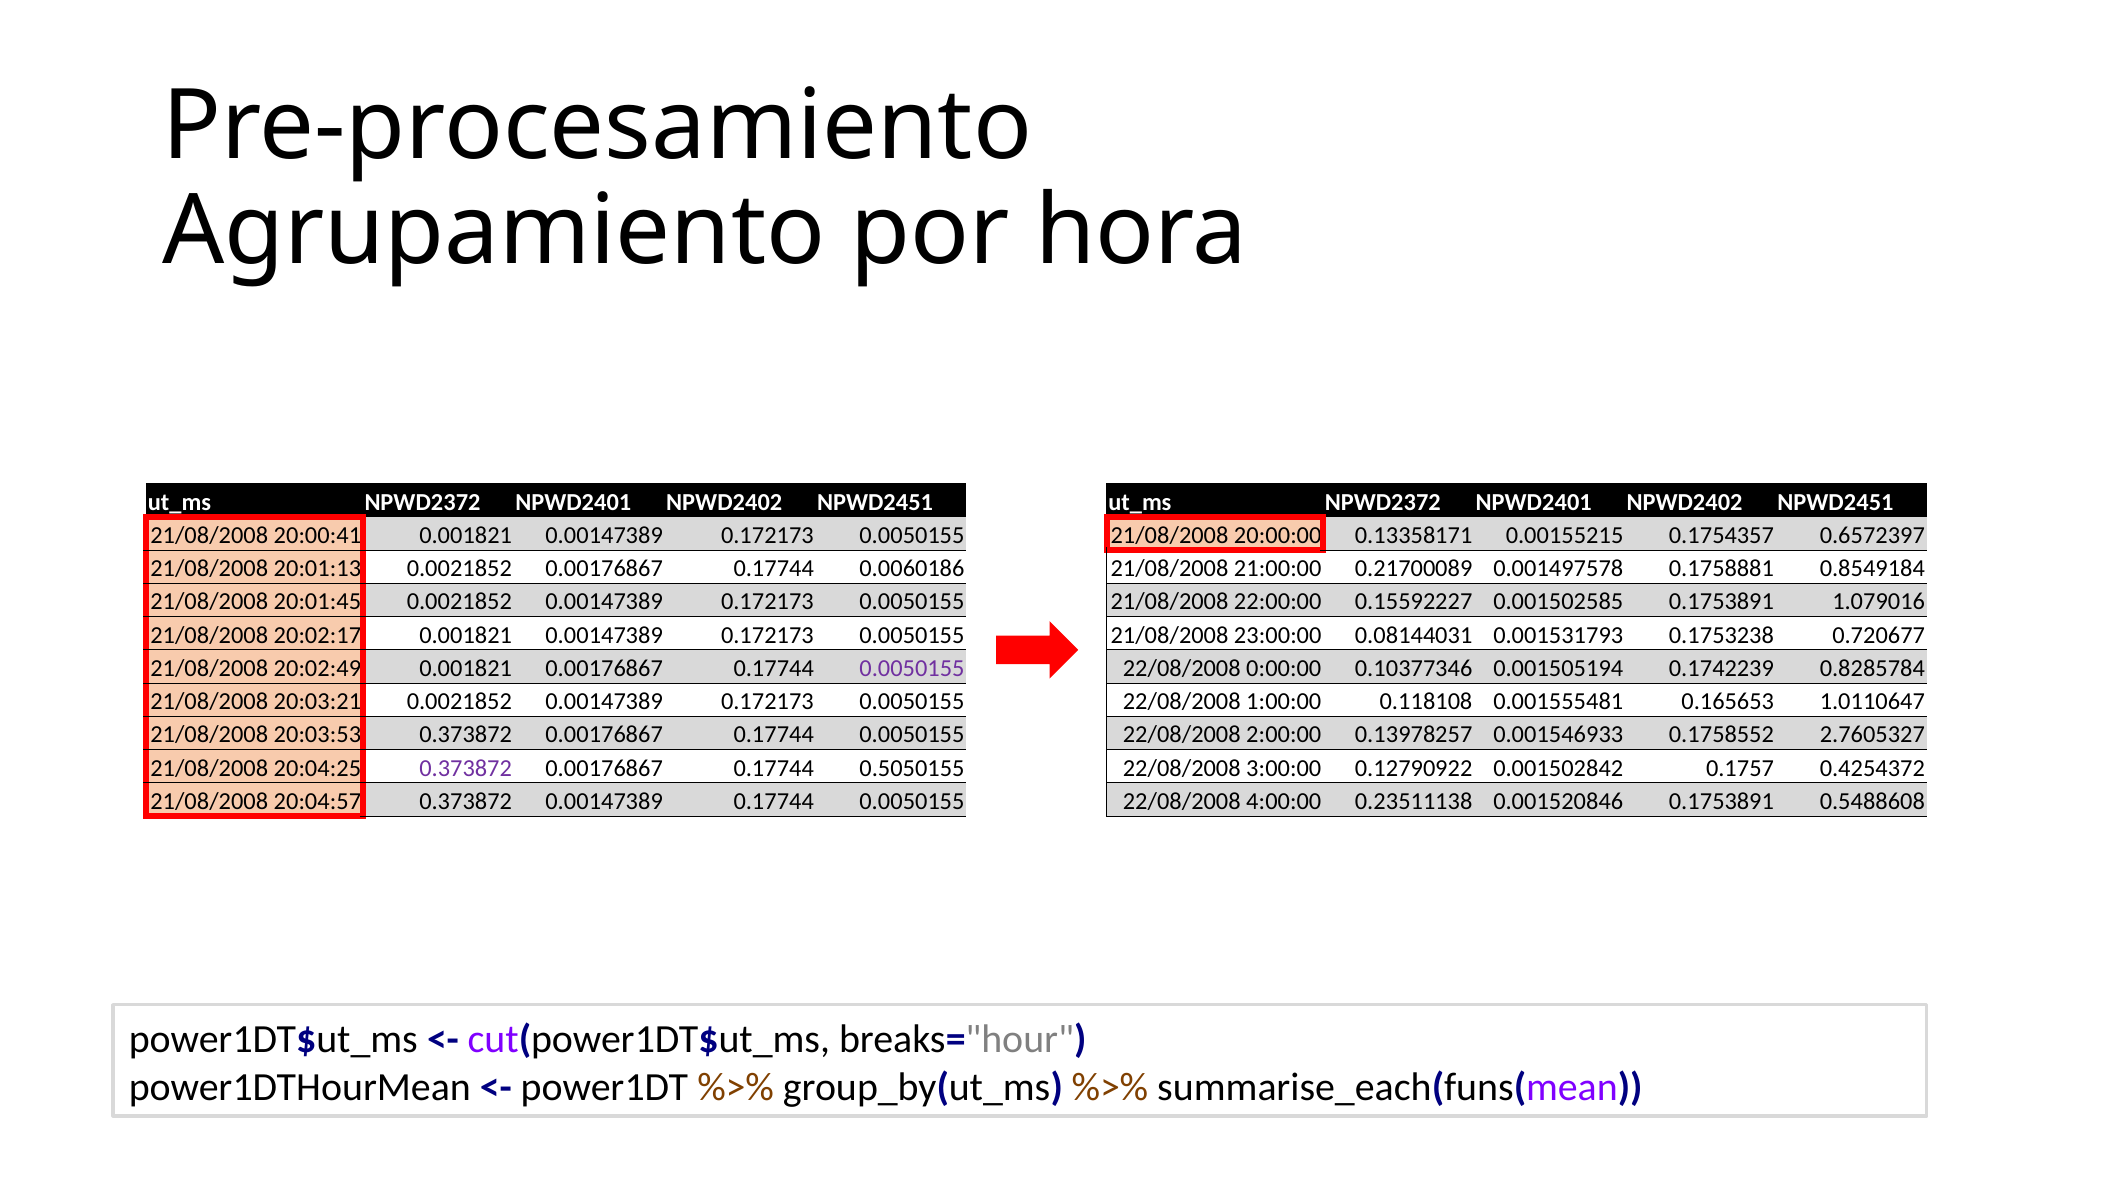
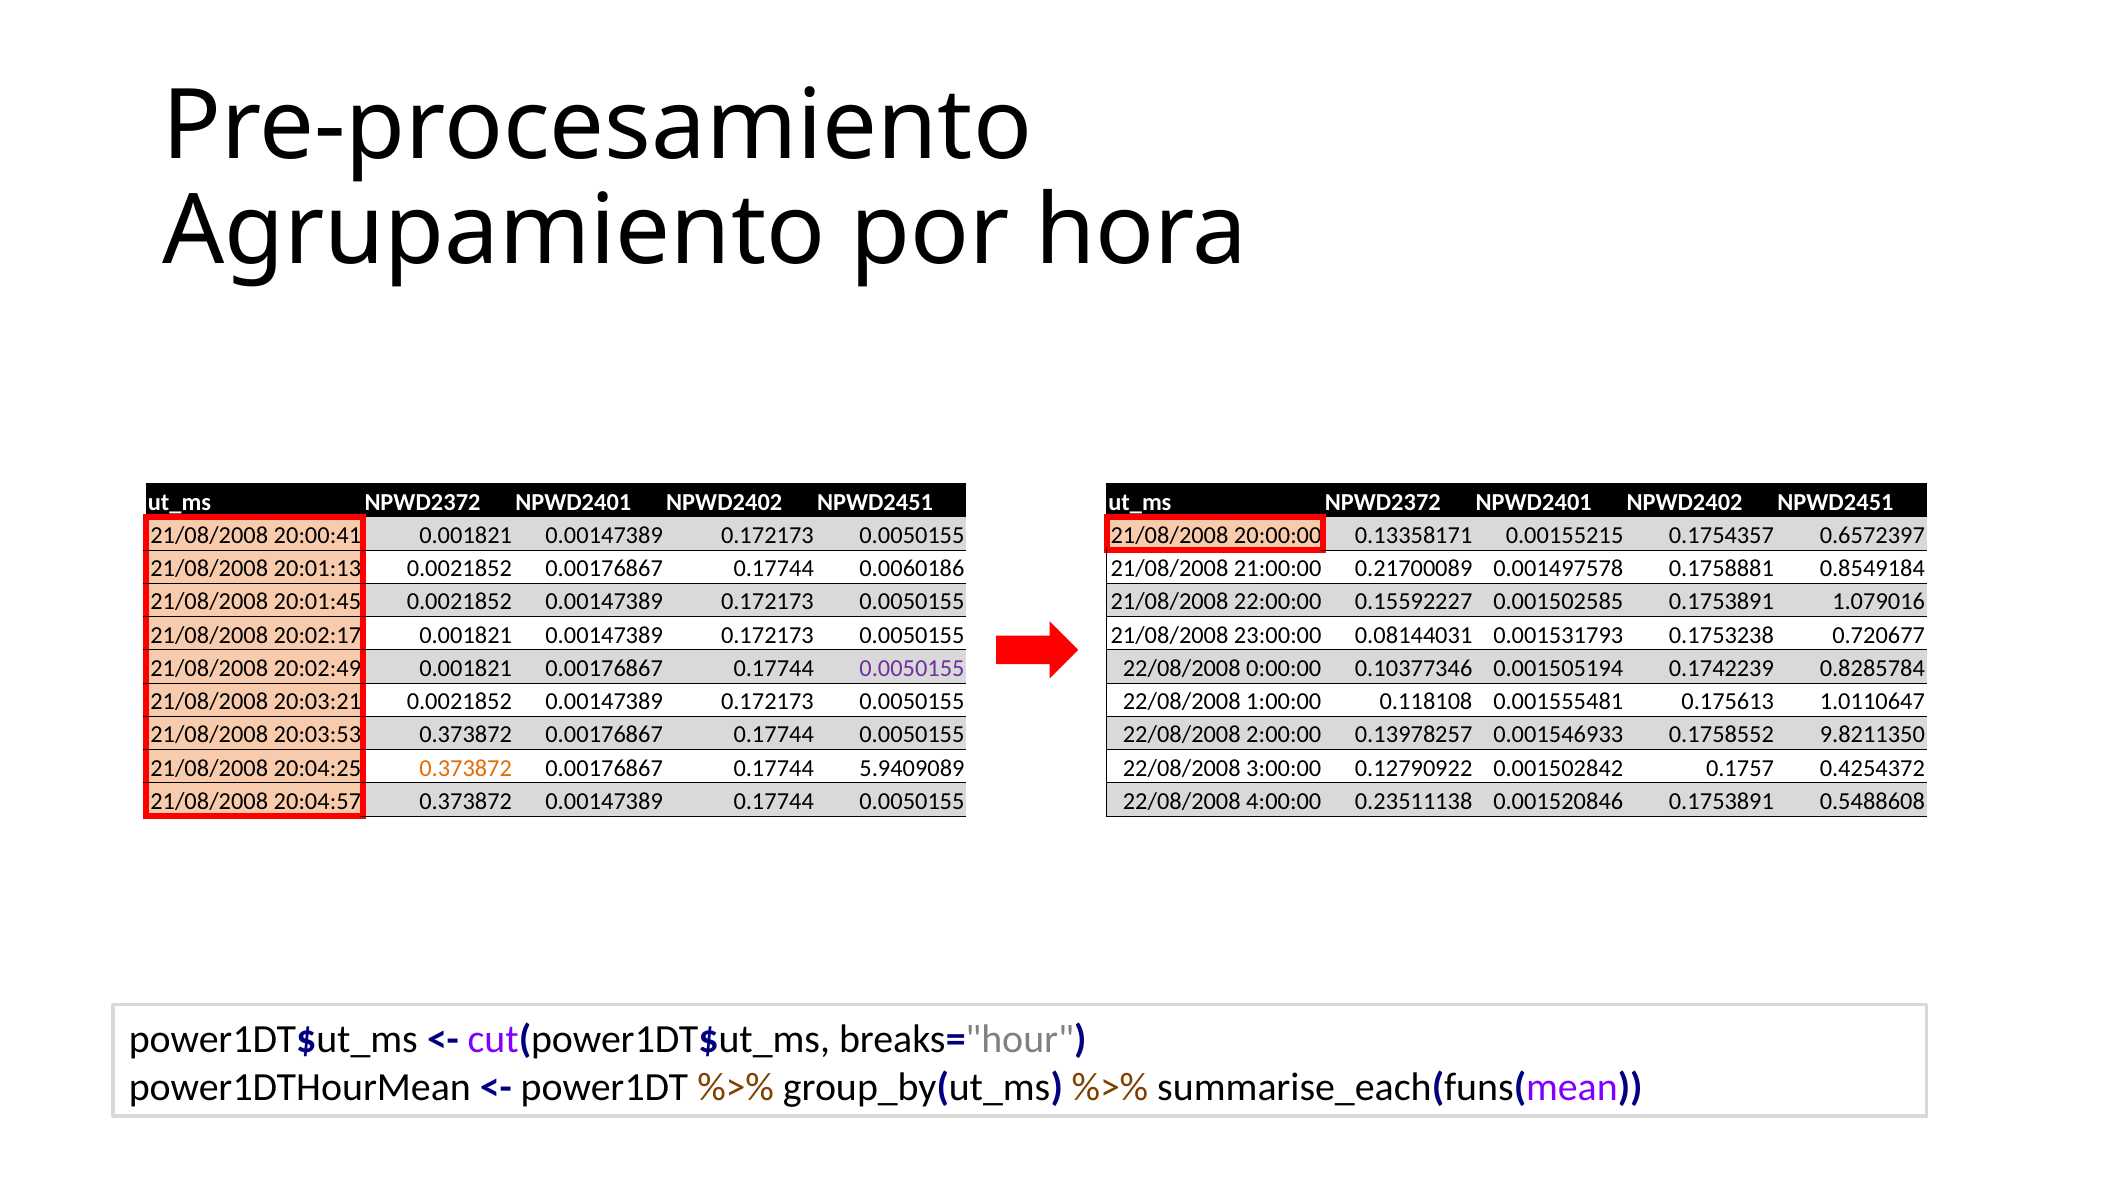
0.165653: 0.165653 -> 0.175613 (1728, 702)
2.7605327: 2.7605327 -> 9.8211350 (1872, 735)
0.373872 colour: purple -> orange (466, 768)
0.5050155: 0.5050155 -> 5.9409089 (912, 768)
